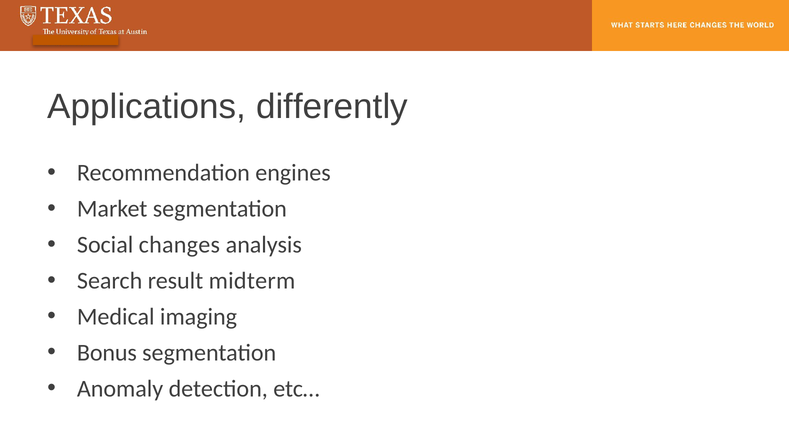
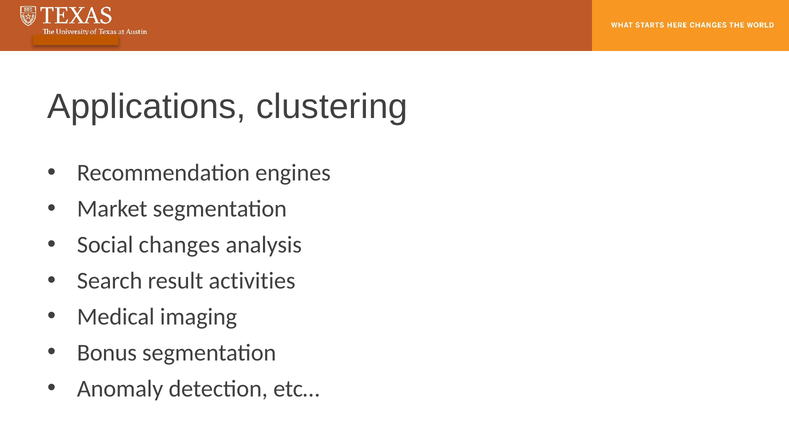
differently: differently -> clustering (332, 106)
midterm: midterm -> activities (252, 281)
